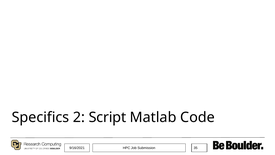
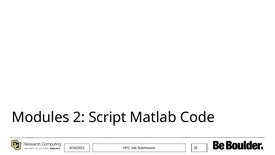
Specifics: Specifics -> Modules (41, 117)
